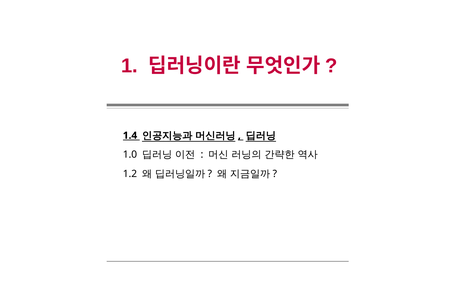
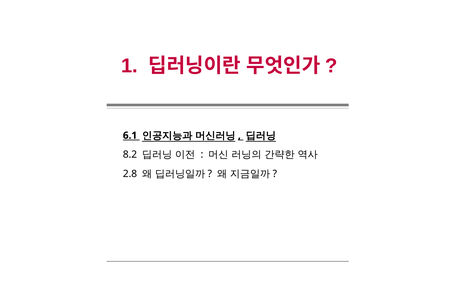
1.4: 1.4 -> 6.1 (130, 136)
1.0: 1.0 -> 8.2 (130, 155)
1.2: 1.2 -> 2.8 (130, 174)
